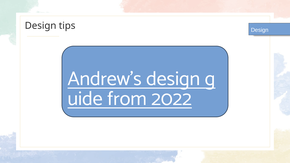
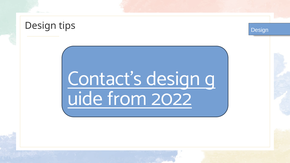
Andrew’s: Andrew’s -> Contact’s (105, 79)
